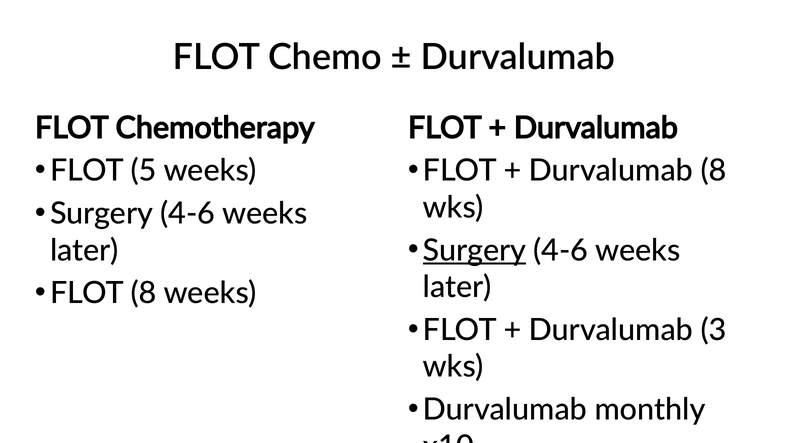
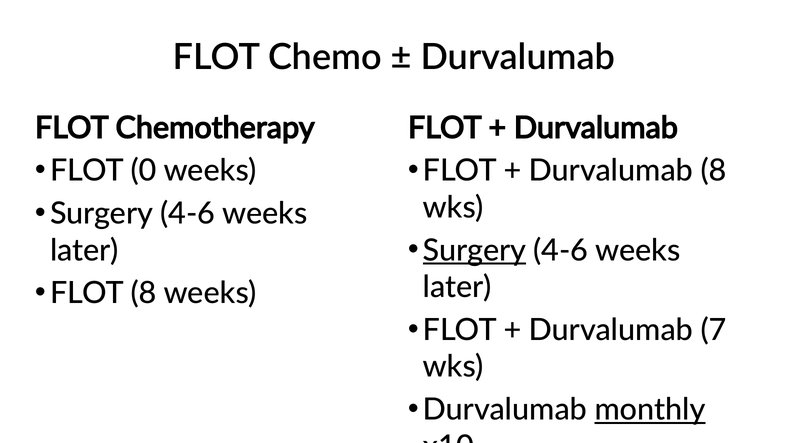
5: 5 -> 0 (144, 171)
3: 3 -> 7 (714, 330)
monthly underline: none -> present (650, 410)
